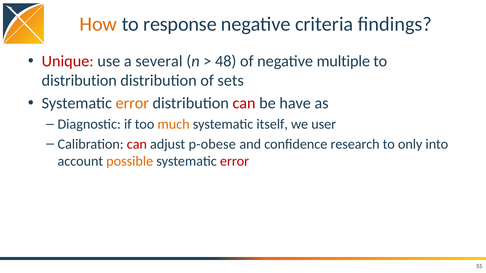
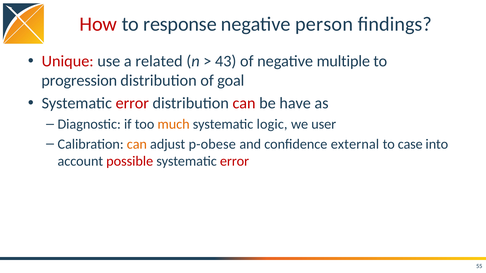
How colour: orange -> red (98, 24)
criteria: criteria -> person (324, 24)
several: several -> related (159, 61)
48: 48 -> 43 (226, 61)
distribution: distribution -> progression (79, 81)
sets: sets -> goal (231, 81)
error colour: orange -> red (132, 103)
itself: itself -> logic (272, 124)
can colour: red -> orange (137, 144)
research: research -> external (355, 144)
only: only -> case (410, 144)
possible colour: orange -> red (130, 161)
